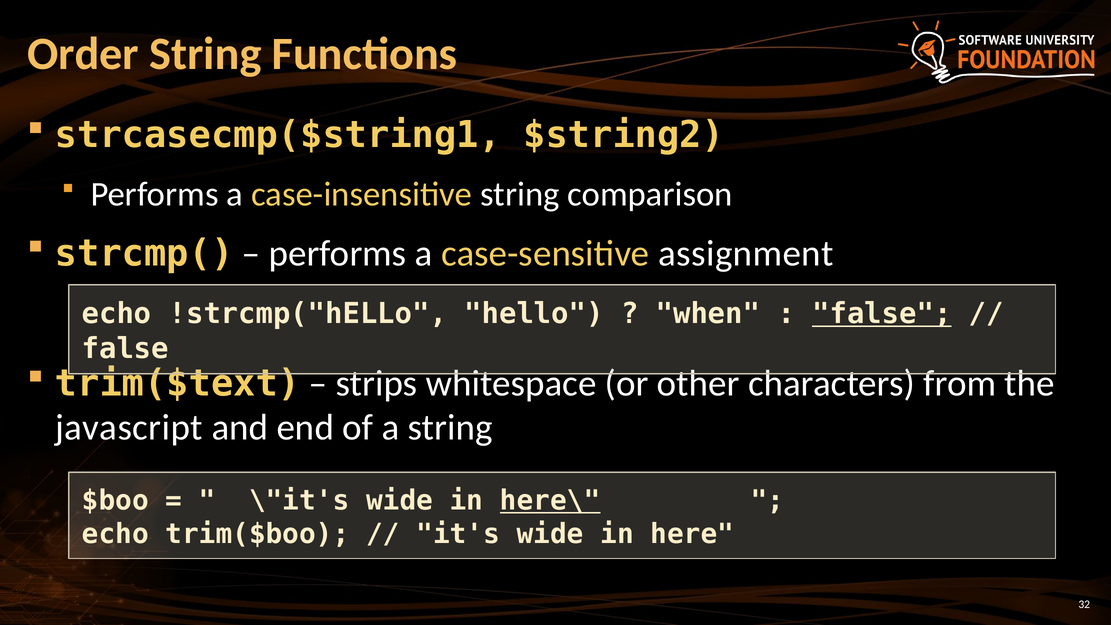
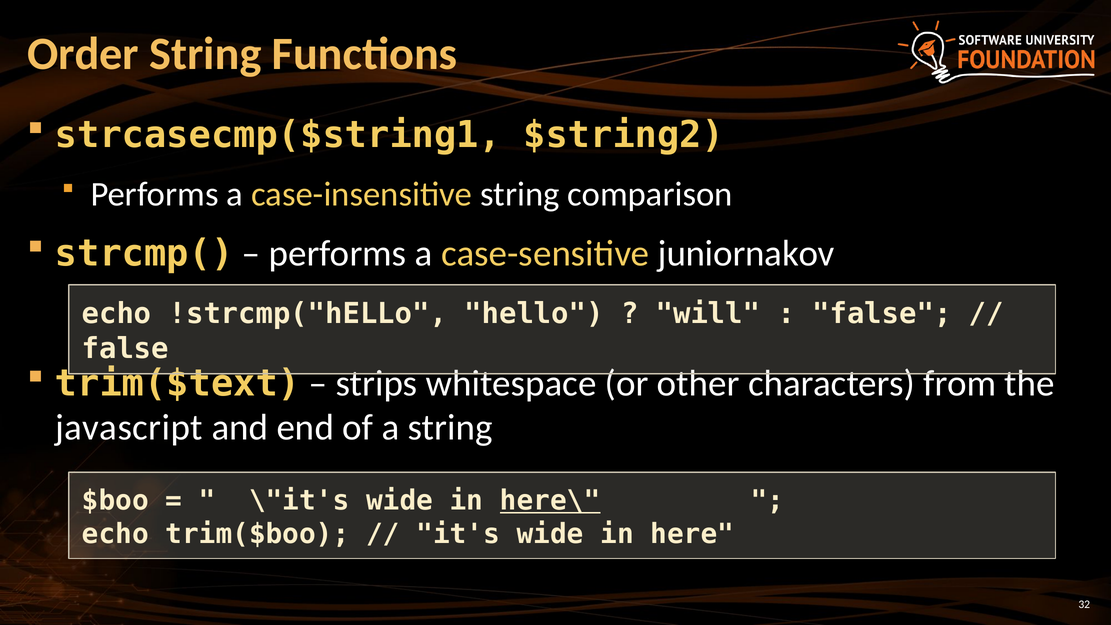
assignment: assignment -> juniornakov (746, 253)
when: when -> will (708, 314)
false underline: present -> none (882, 314)
